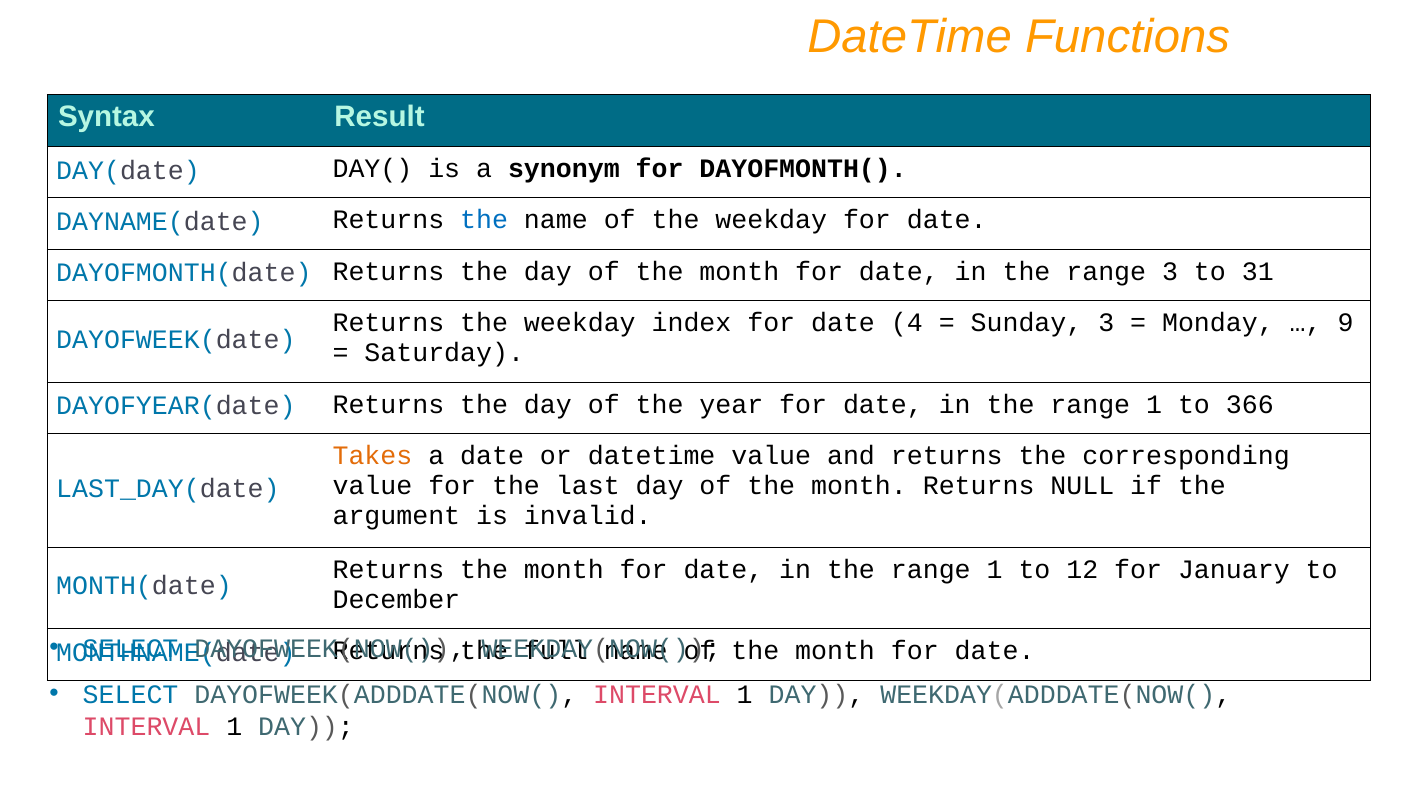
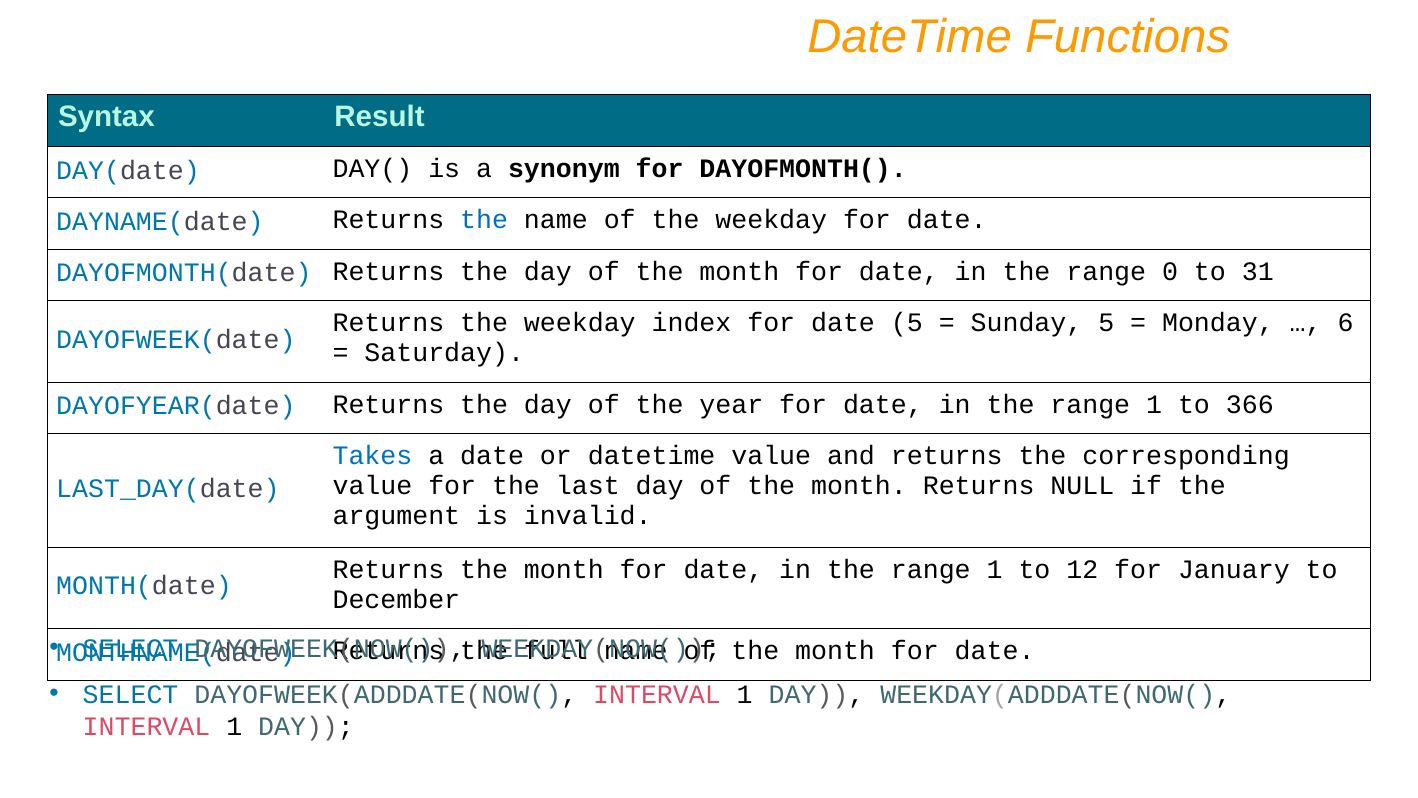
range 3: 3 -> 0 (1170, 271)
date 4: 4 -> 5 (907, 323)
Sunday 3: 3 -> 5 (1106, 323)
9: 9 -> 6 (1346, 323)
Takes colour: orange -> blue (372, 456)
